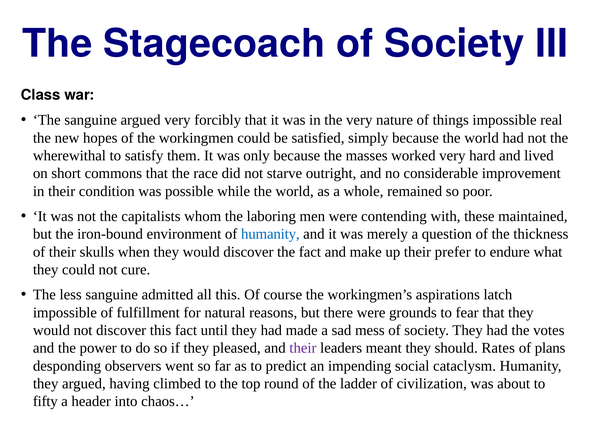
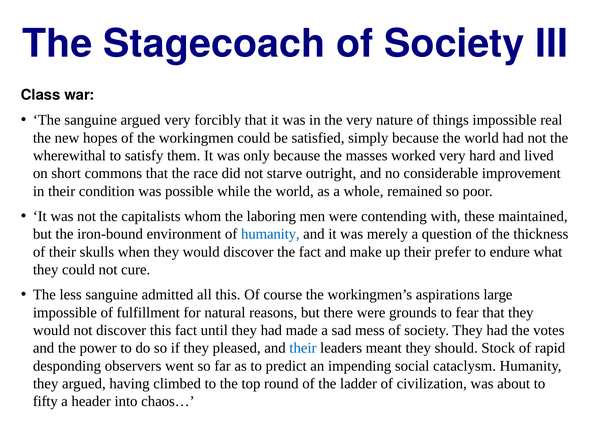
latch: latch -> large (498, 295)
their colour: purple -> blue (303, 348)
Rates: Rates -> Stock (498, 348)
plans: plans -> rapid (550, 348)
